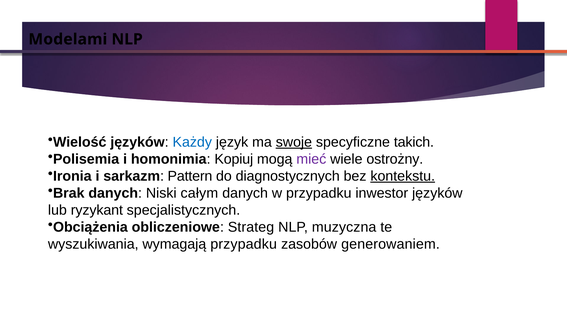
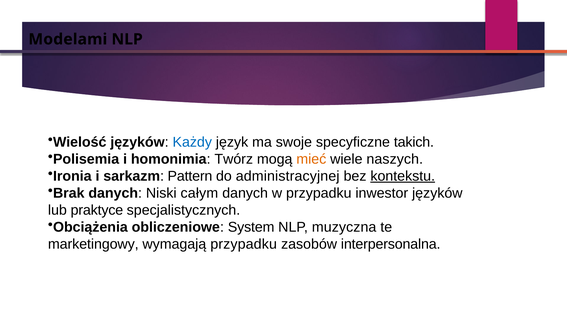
swoje underline: present -> none (294, 142)
Kopiuj: Kopiuj -> Twórz (234, 159)
mieć colour: purple -> orange (311, 159)
ostrożny: ostrożny -> naszych (395, 159)
diagnostycznych: diagnostycznych -> administracyjnej (288, 176)
ryzykant: ryzykant -> praktyce (97, 210)
Strateg: Strateg -> System (251, 227)
wyszukiwania: wyszukiwania -> marketingowy (93, 244)
generowaniem: generowaniem -> interpersonalna (391, 244)
